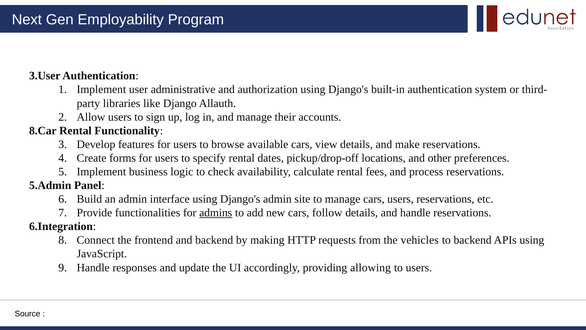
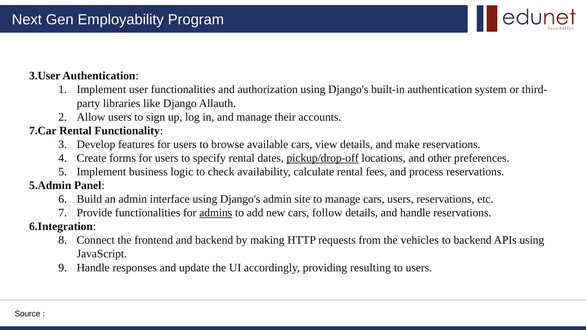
user administrative: administrative -> functionalities (183, 89)
8.Car: 8.Car -> 7.Car (43, 130)
pickup/drop-off underline: none -> present (323, 158)
allowing: allowing -> resulting (370, 267)
